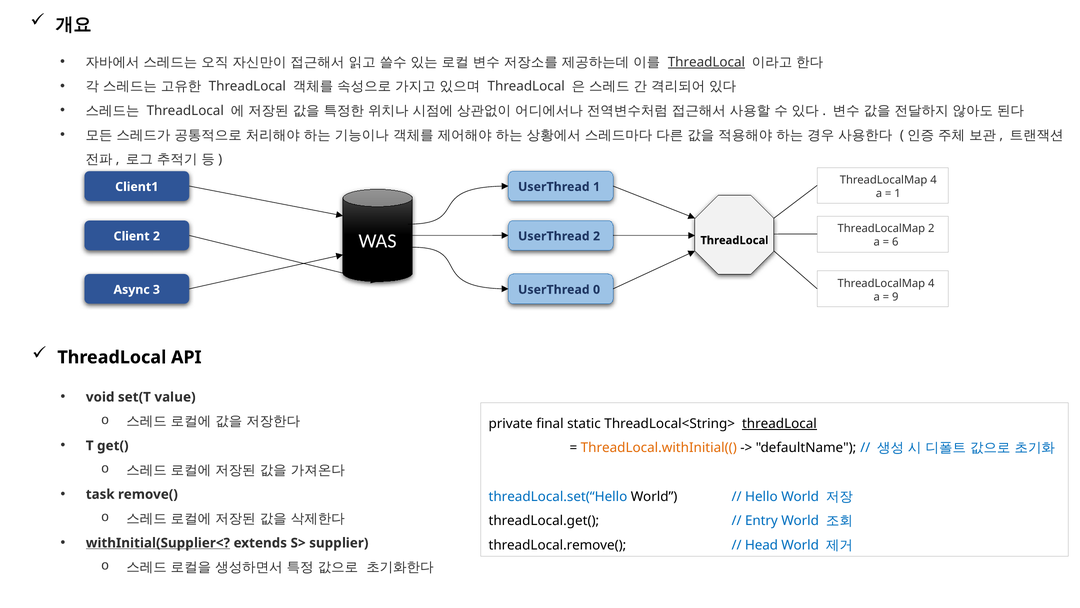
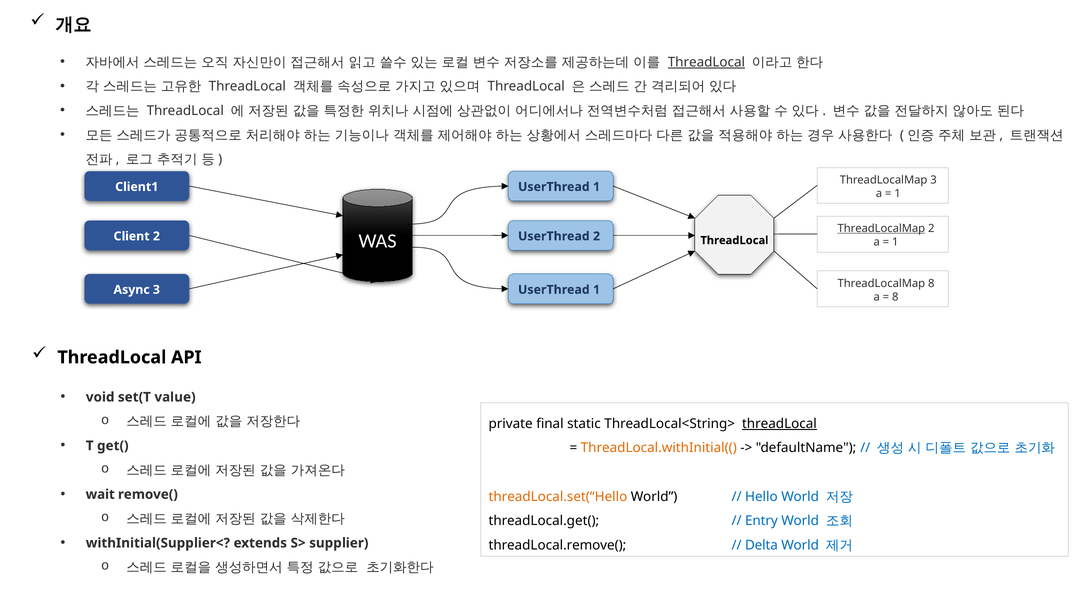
4: 4 -> 3 (933, 180)
ThreadLocalMap underline: none -> present (881, 228)
6: 6 -> 1 (895, 242)
4: 4 -> 8 (931, 283)
0: 0 -> 1 (597, 289)
9: 9 -> 8 (895, 297)
task: task -> wait (100, 494)
threadLocal.set(“Hello colour: blue -> orange (558, 496)
withInitial(Supplier< underline: present -> none (158, 543)
Head: Head -> Delta (761, 545)
